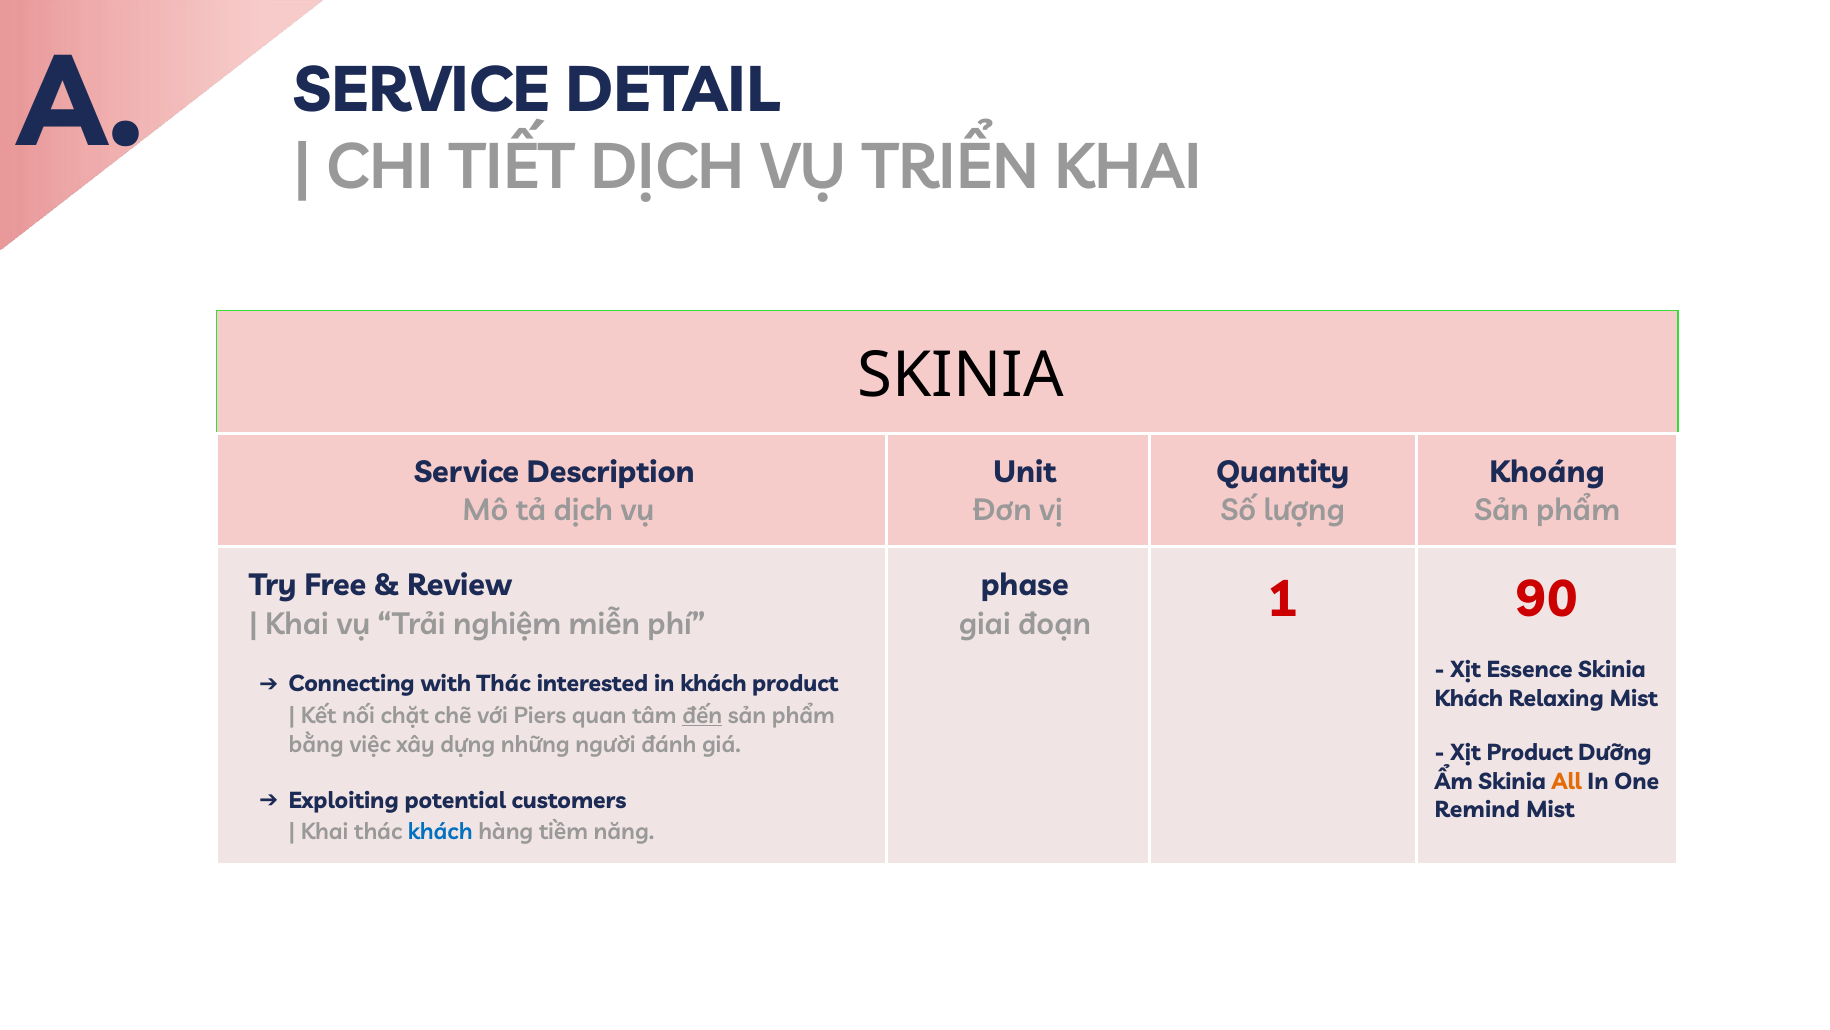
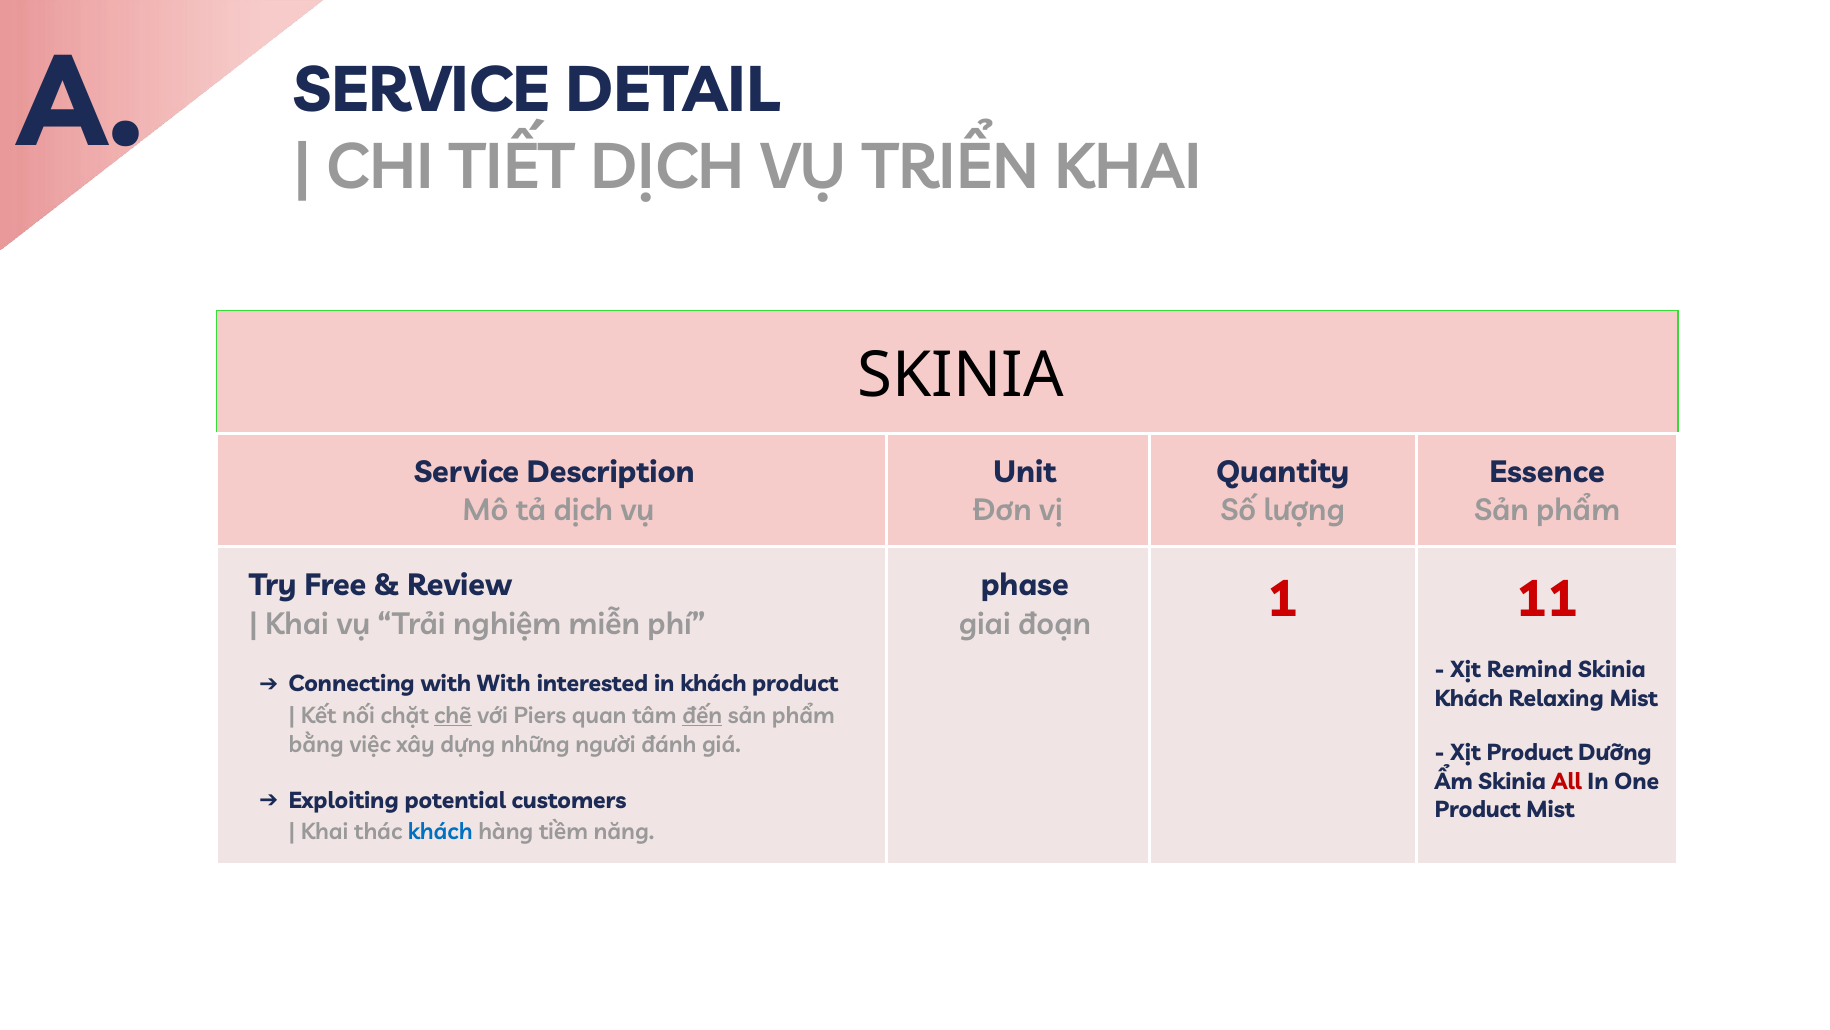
Khoáng: Khoáng -> Essence (1547, 472)
90: 90 -> 11 (1547, 599)
Essence: Essence -> Remind (1530, 670)
with Thác: Thác -> With (504, 684)
chẽ underline: none -> present (453, 715)
All colour: orange -> red (1567, 781)
Remind: Remind -> Product (1478, 810)
